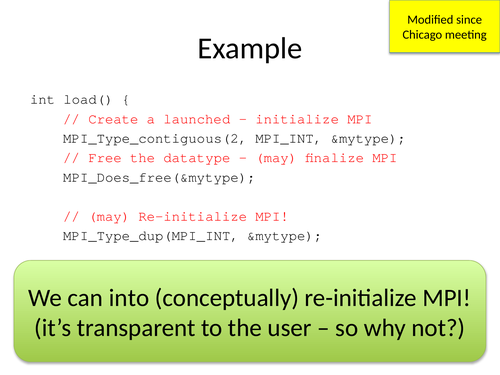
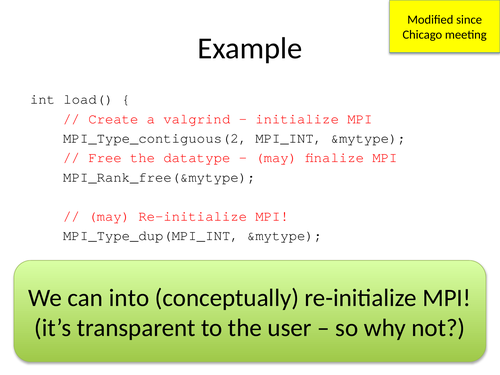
launched: launched -> valgrind (197, 119)
MPI_Does_free(&mytype: MPI_Does_free(&mytype -> MPI_Rank_free(&mytype (159, 177)
